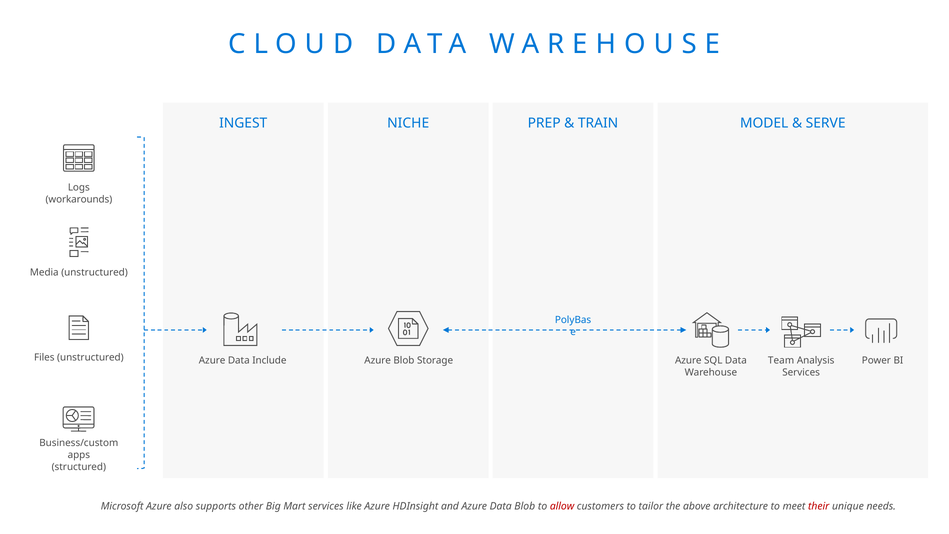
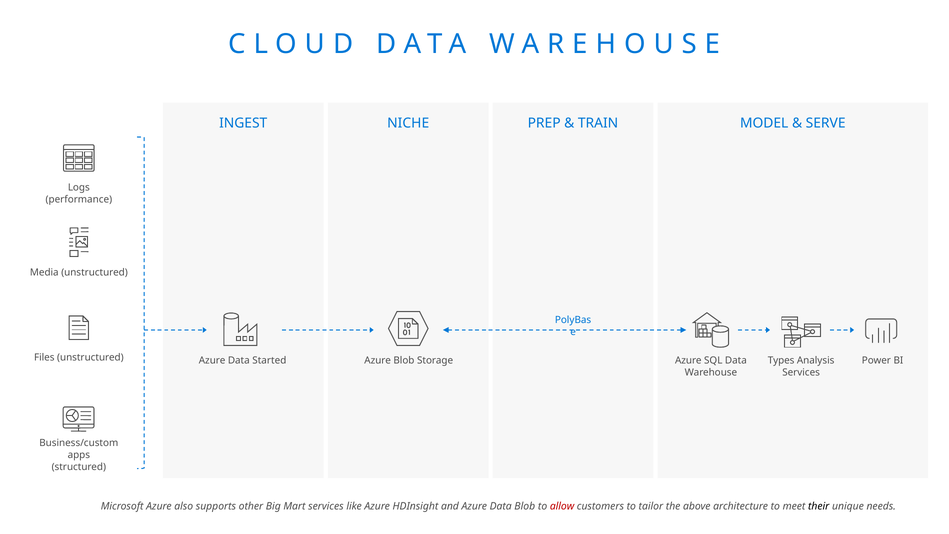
workarounds: workarounds -> performance (79, 199)
Include: Include -> Started (269, 360)
Team: Team -> Types (781, 360)
their colour: red -> black (819, 506)
